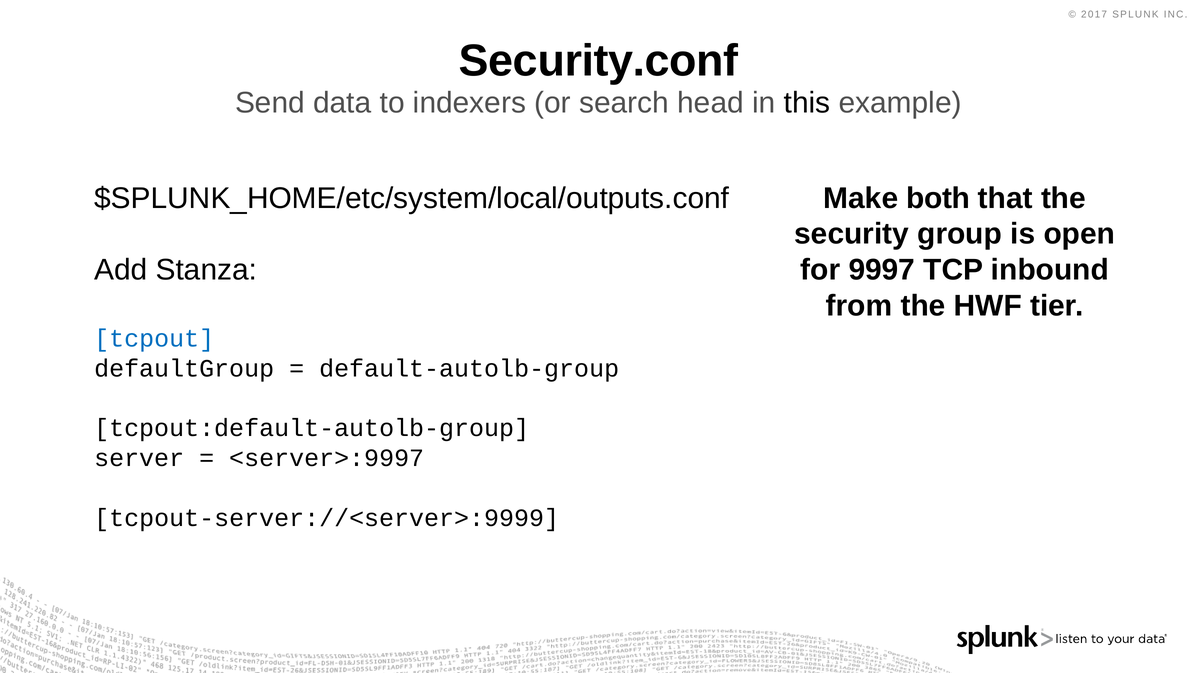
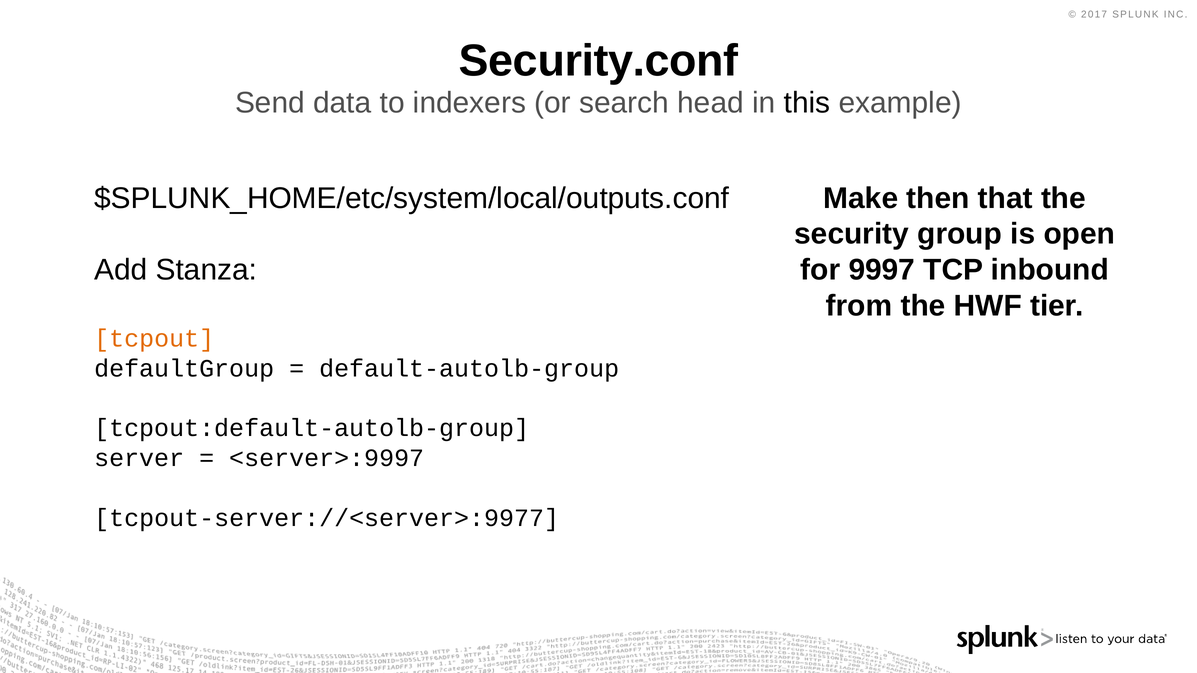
both: both -> then (938, 198)
tcpout colour: blue -> orange (154, 339)
tcpout-server://<server>:9999: tcpout-server://<server>:9999 -> tcpout-server://<server>:9977 (327, 518)
